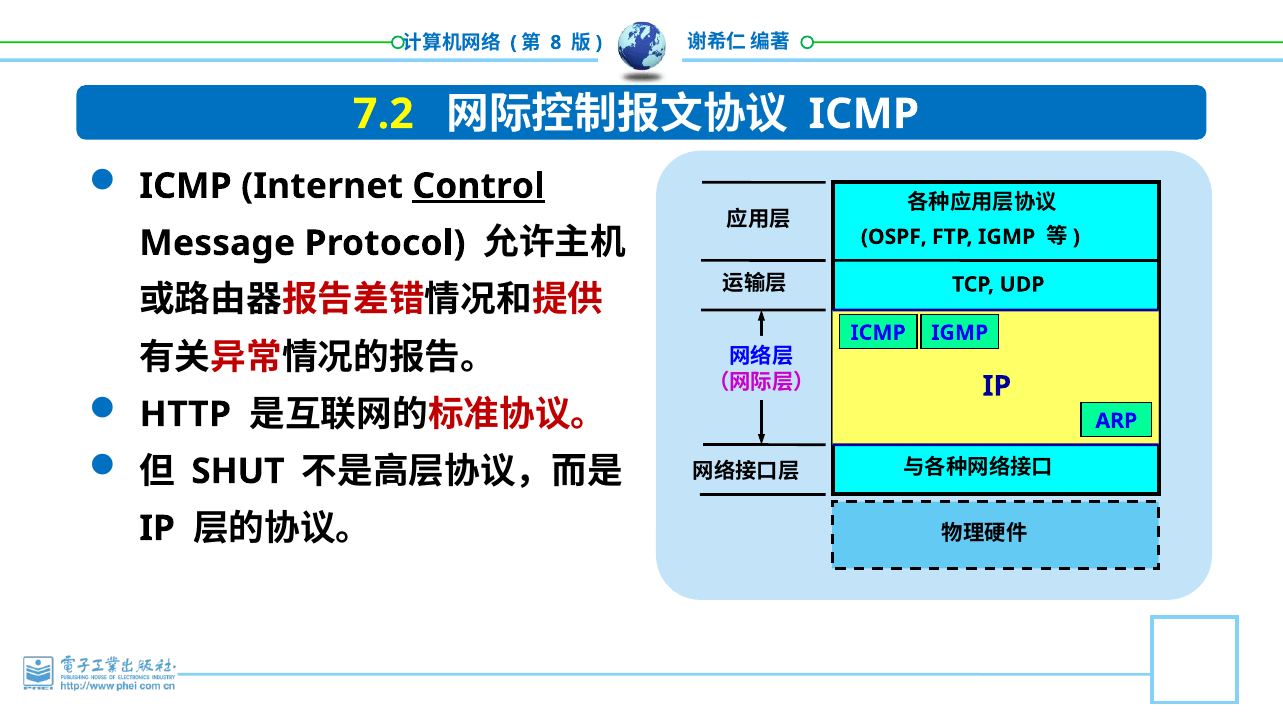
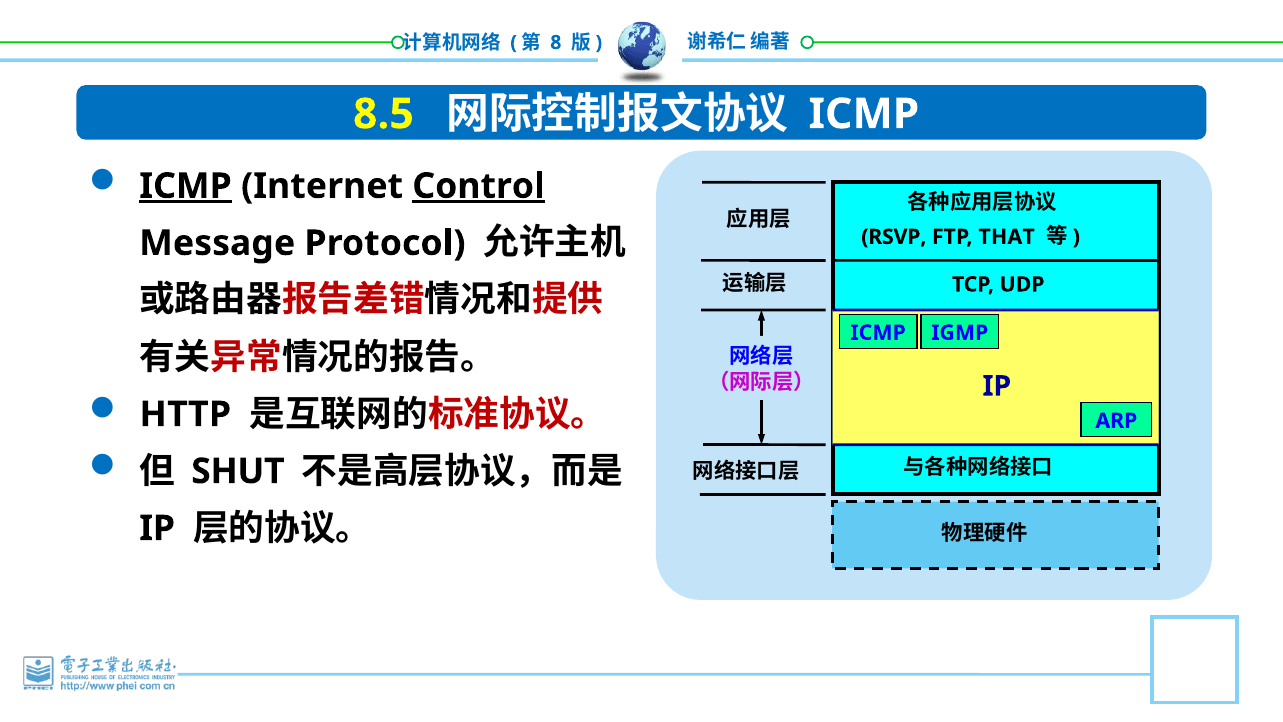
7.2: 7.2 -> 8.5 (383, 114)
ICMP underline: none -> present (185, 186)
OSPF: OSPF -> RSVP (894, 237)
FTP IGMP: IGMP -> THAT (1007, 237)
